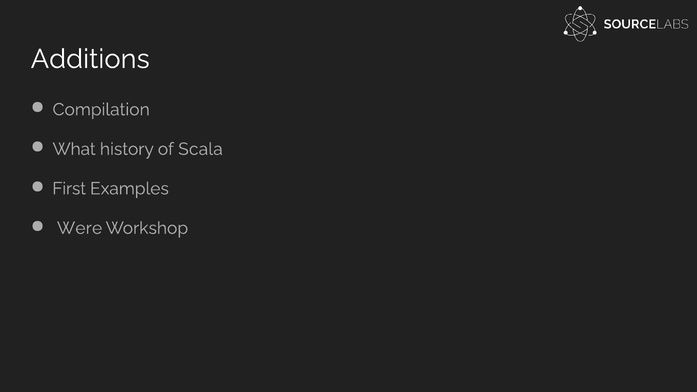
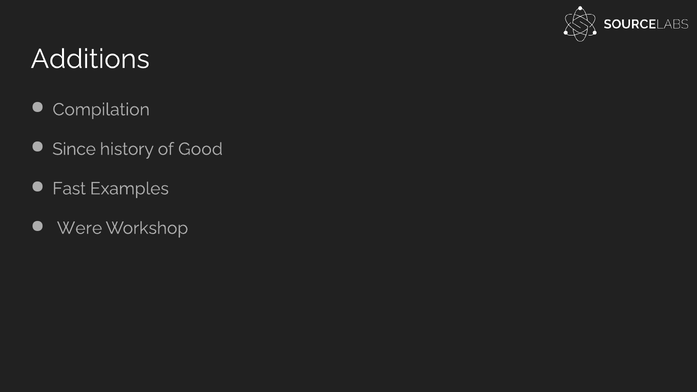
What: What -> Since (74, 149)
Scala: Scala -> Good (200, 149)
First: First -> Fast (69, 189)
